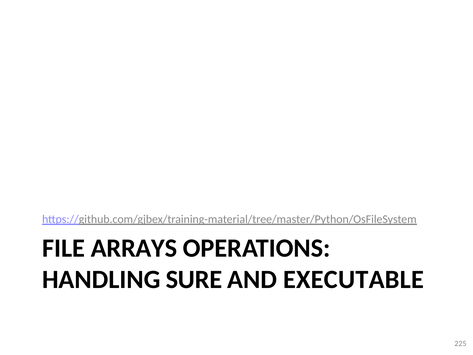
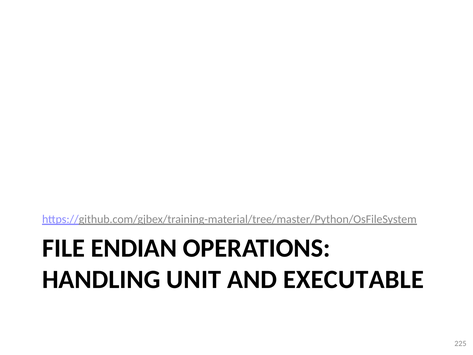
ARRAYS: ARRAYS -> ENDIAN (134, 248)
SURE: SURE -> UNIT (194, 279)
